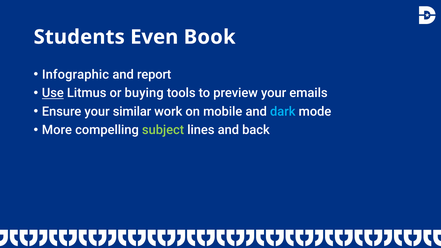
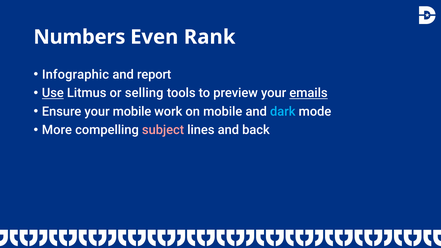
Students: Students -> Numbers (79, 37)
Book: Book -> Rank (210, 37)
buying: buying -> selling (144, 93)
emails underline: none -> present (308, 93)
your similar: similar -> mobile (132, 112)
subject colour: light green -> pink (163, 130)
